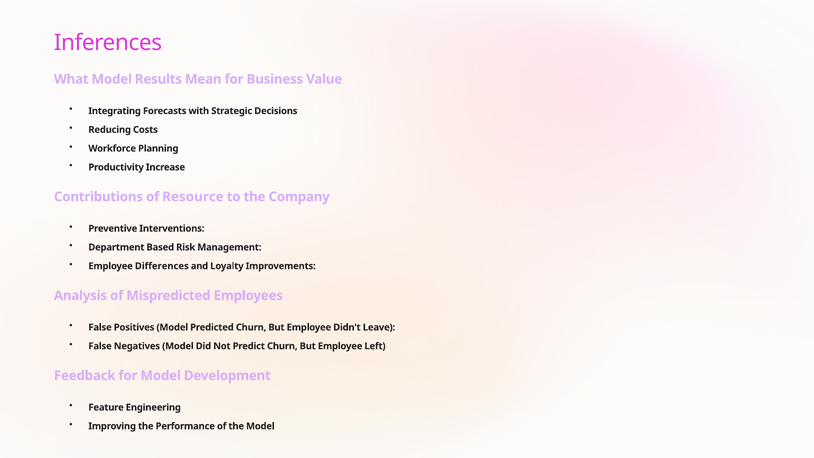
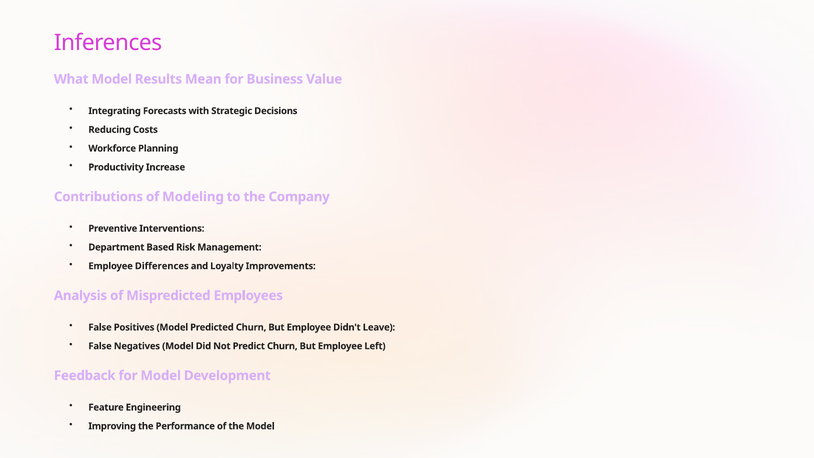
Resource: Resource -> Modeling (193, 197)
